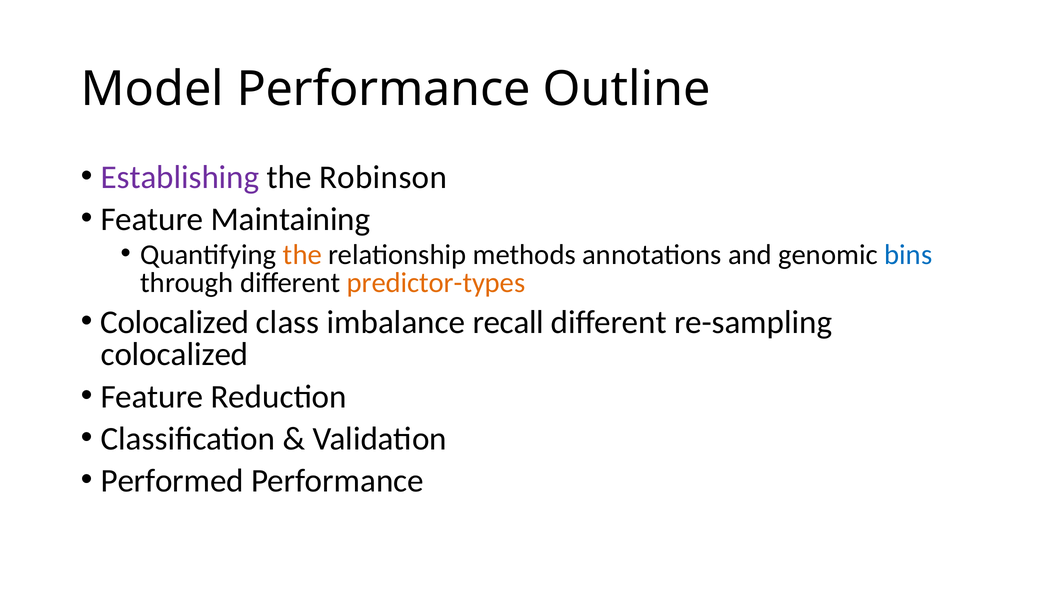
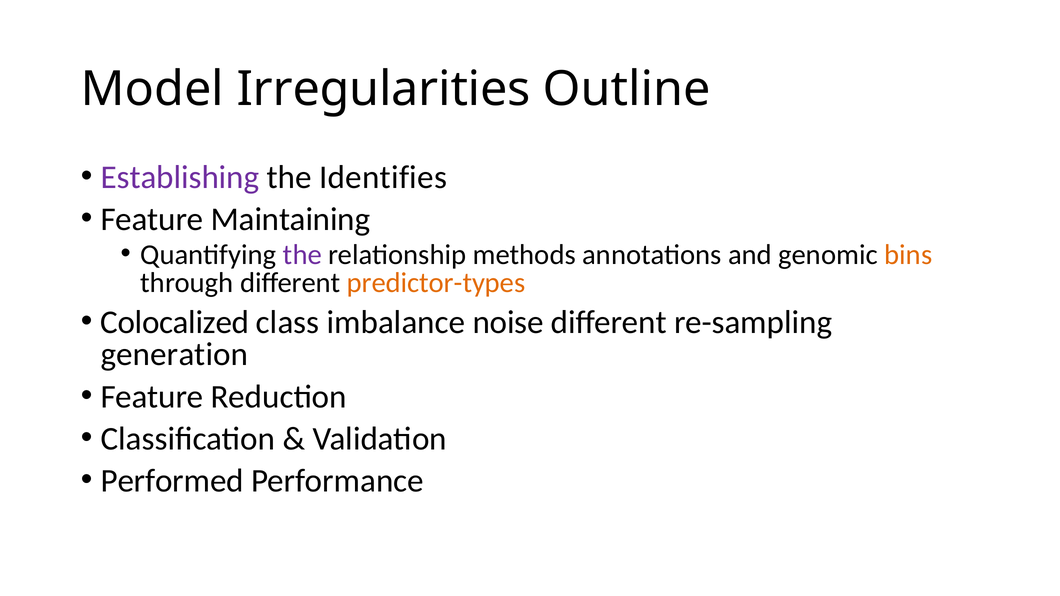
Model Performance: Performance -> Irregularities (384, 89)
Robinson: Robinson -> Identifies (383, 178)
the colour: orange -> purple (302, 255)
bins colour: blue -> orange (908, 255)
recall: recall -> noise (508, 322)
colocalized: colocalized -> generation (174, 355)
